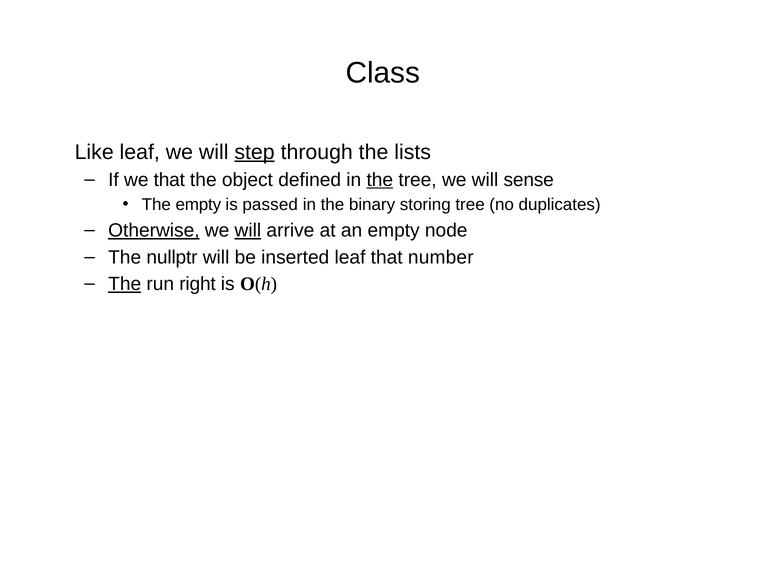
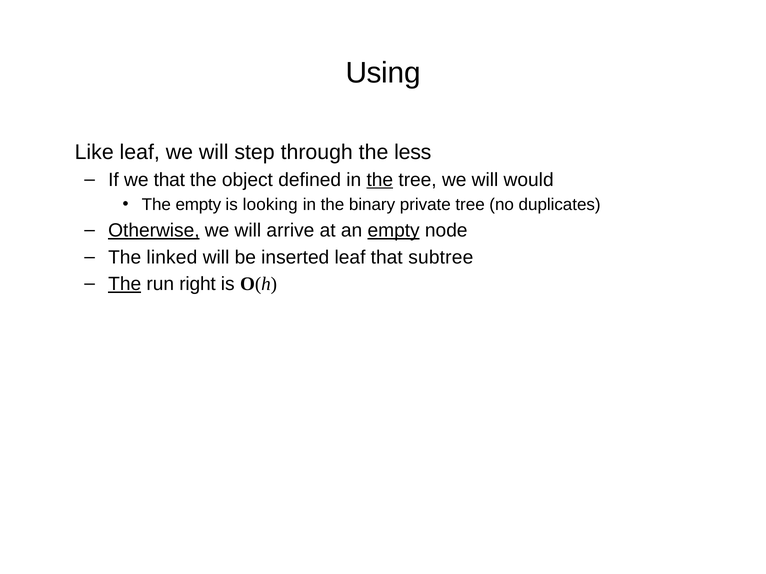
Class: Class -> Using (383, 73)
step underline: present -> none (255, 152)
lists: lists -> less (413, 152)
sense: sense -> would (529, 180)
passed: passed -> looking (270, 205)
storing: storing -> private (425, 205)
will underline: present -> none (248, 231)
empty underline: none -> present (394, 231)
nullptr: nullptr -> linked (172, 258)
number: number -> subtree (441, 258)
